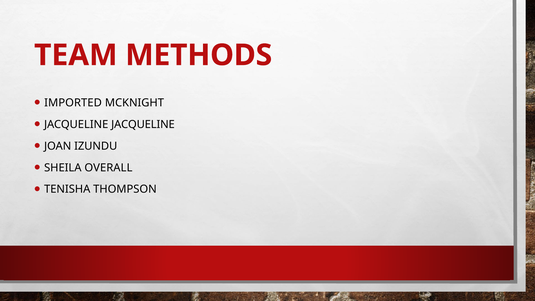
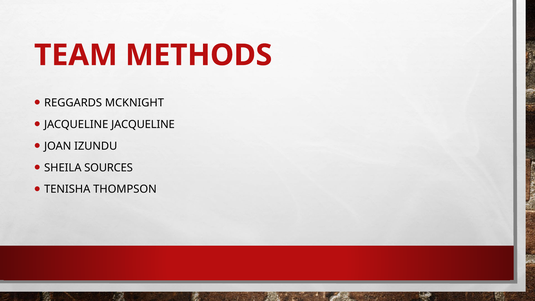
IMPORTED: IMPORTED -> REGGARDS (73, 103)
OVERALL: OVERALL -> SOURCES (109, 168)
